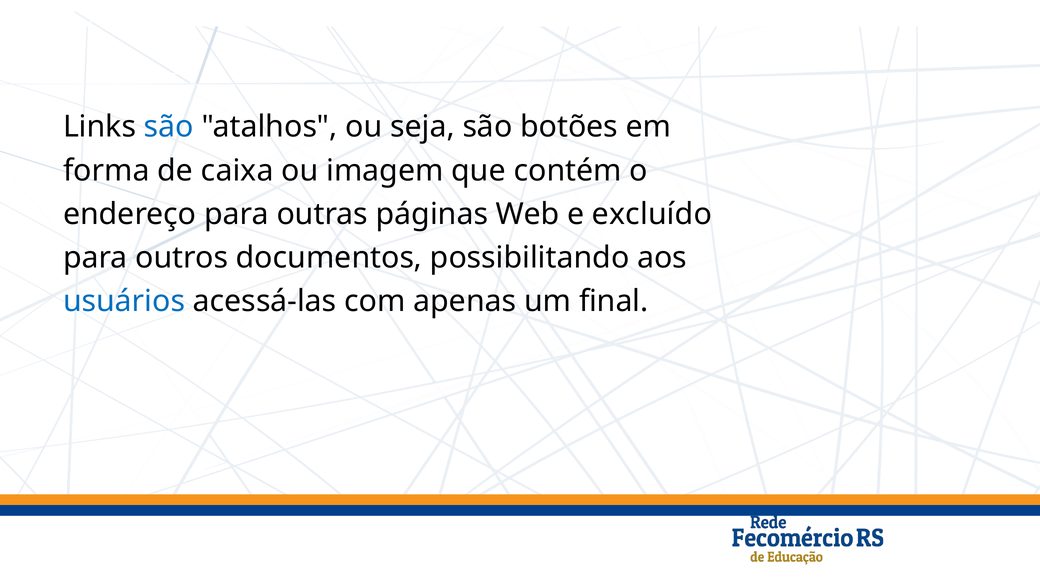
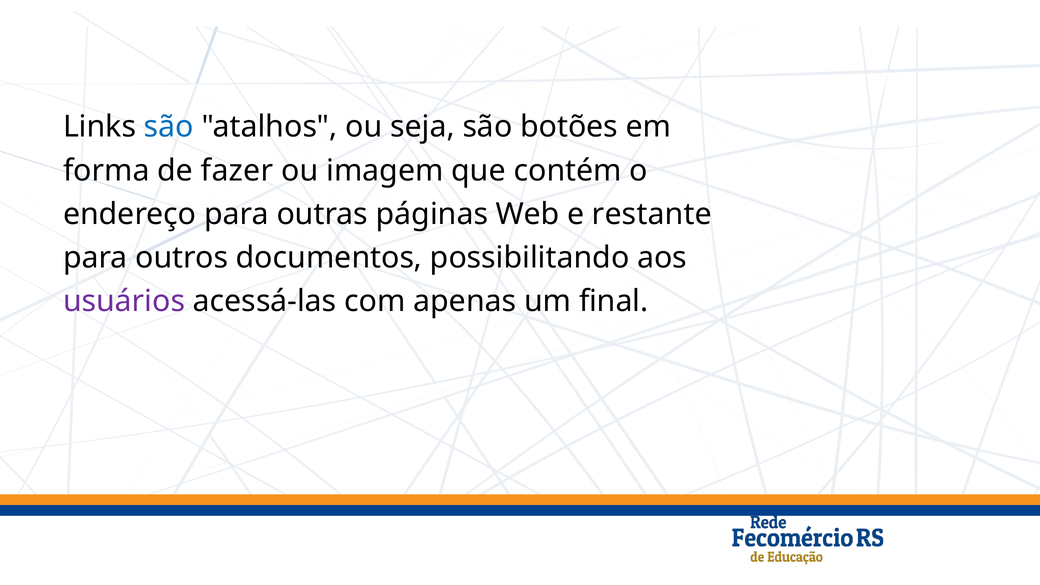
caixa: caixa -> fazer (237, 171)
excluído: excluído -> restante (652, 214)
usuários colour: blue -> purple (124, 301)
